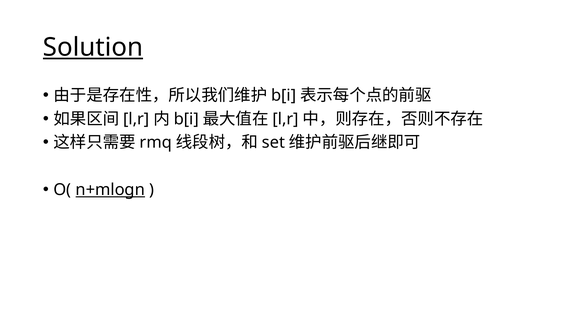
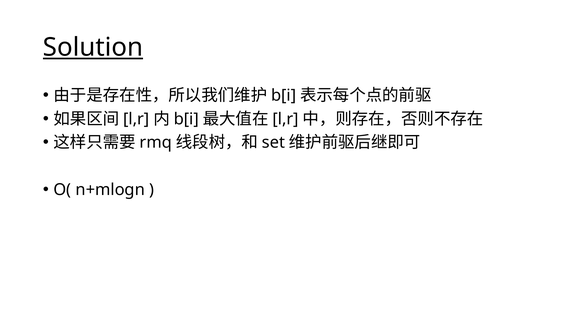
n+mlogn underline: present -> none (110, 190)
